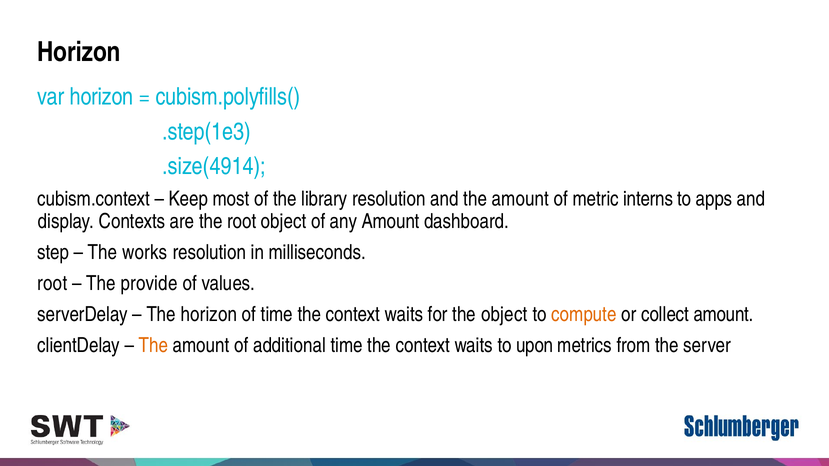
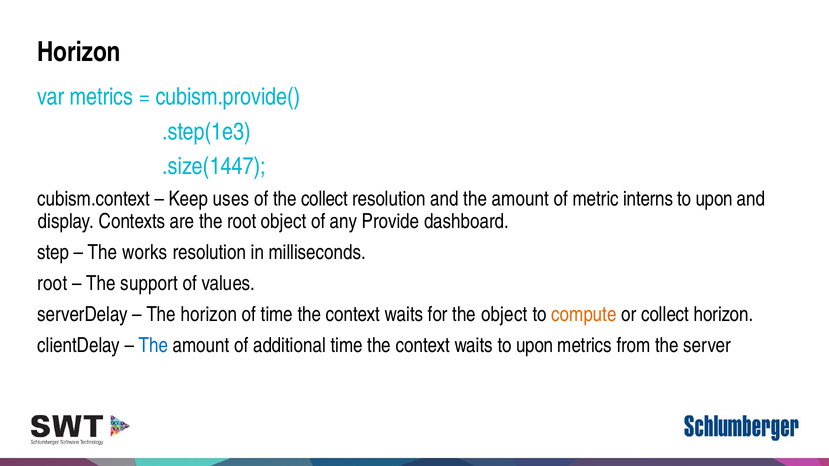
var horizon: horizon -> metrics (102, 97)
cubism.polyfills(: cubism.polyfills( -> cubism.provide( (228, 97)
.size(4914: .size(4914 -> .size(1447 (214, 166)
most: most -> uses (231, 199)
the library: library -> collect (325, 199)
apps: apps -> upon (714, 199)
any Amount: Amount -> Provide (391, 222)
provide: provide -> support (149, 284)
collect amount: amount -> horizon (724, 315)
The colour: orange -> blue (153, 346)
